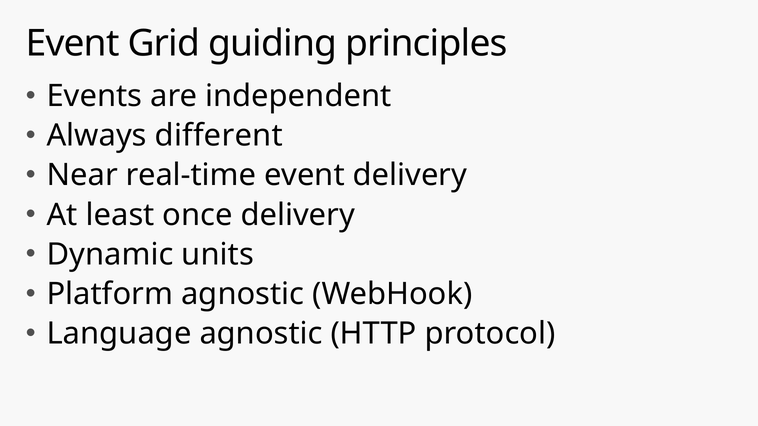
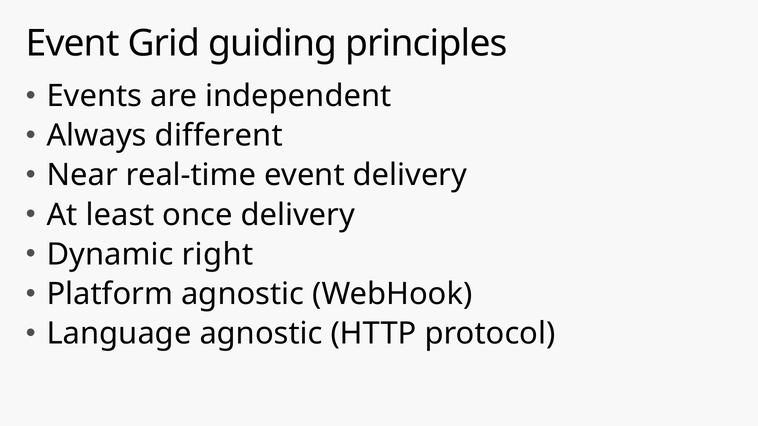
units: units -> right (218, 255)
